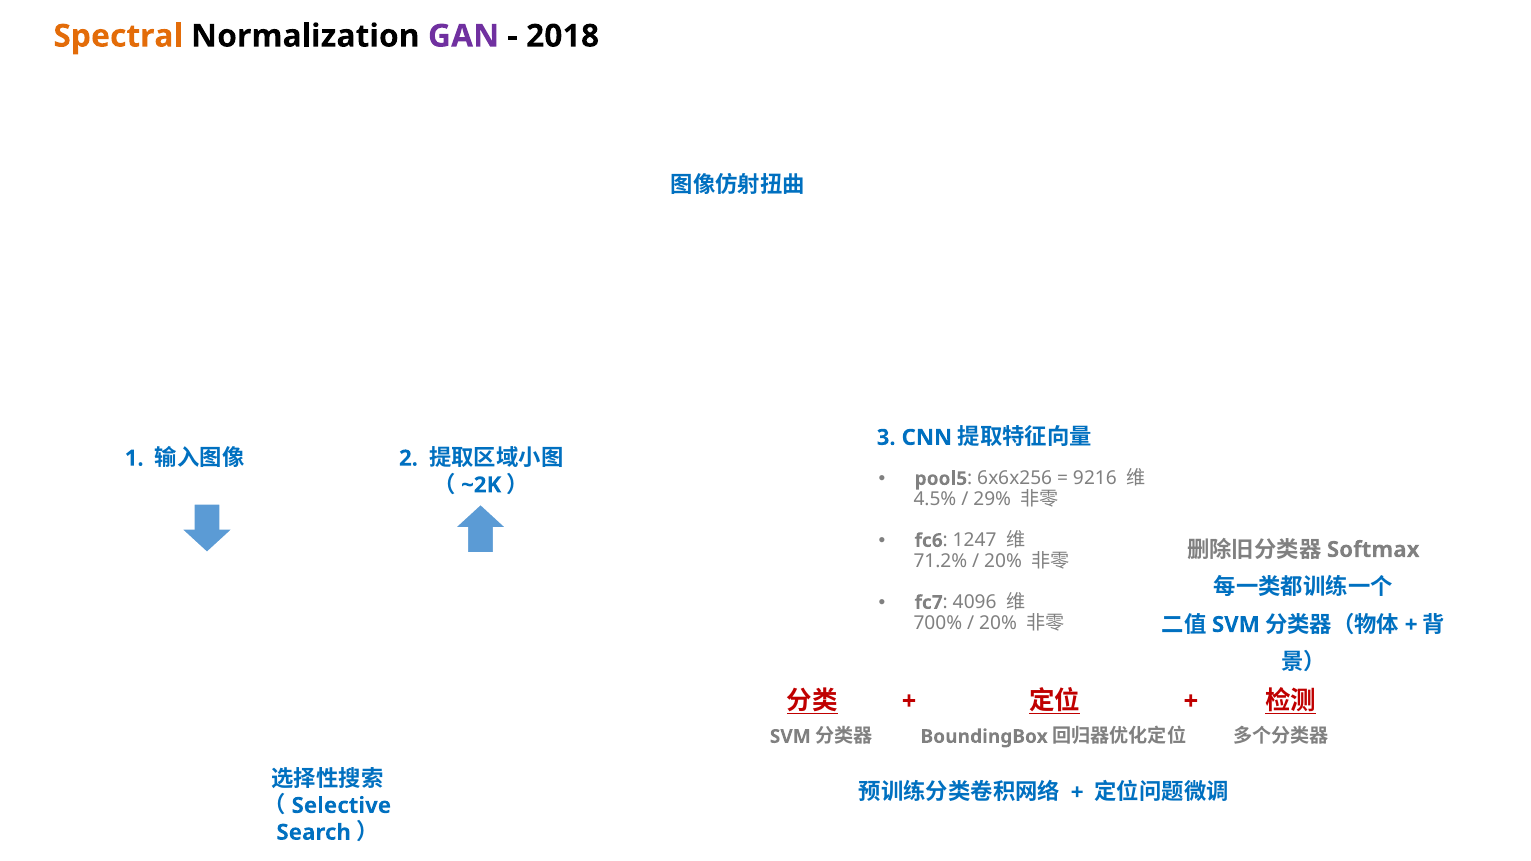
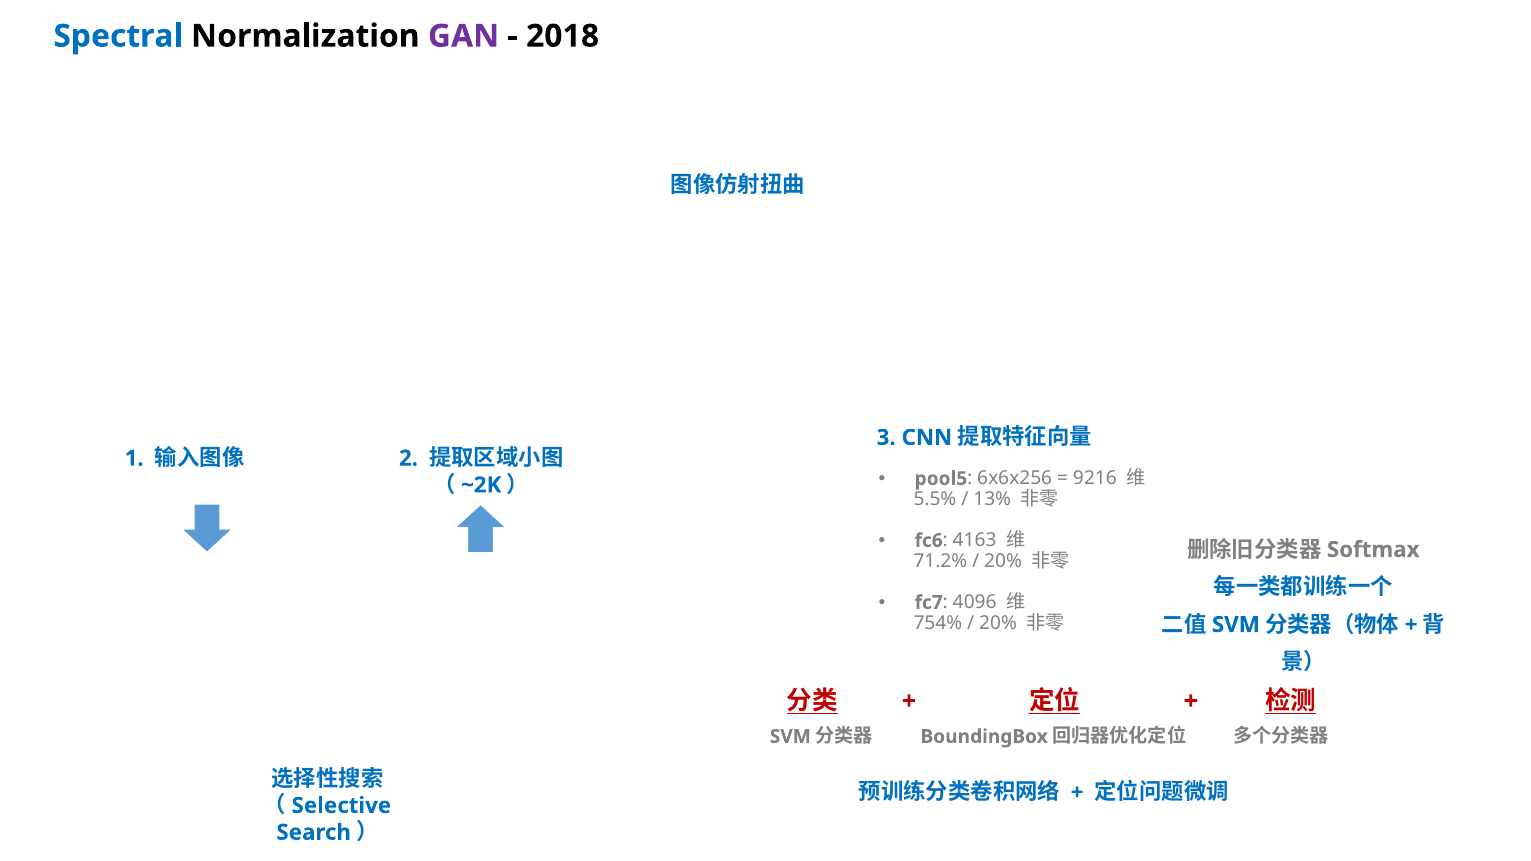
Spectral colour: orange -> blue (118, 36)
4.5%: 4.5% -> 5.5% (935, 499)
29%: 29% -> 13% (992, 499)
1247: 1247 -> 4163 (975, 541)
700%: 700% -> 754% (938, 623)
